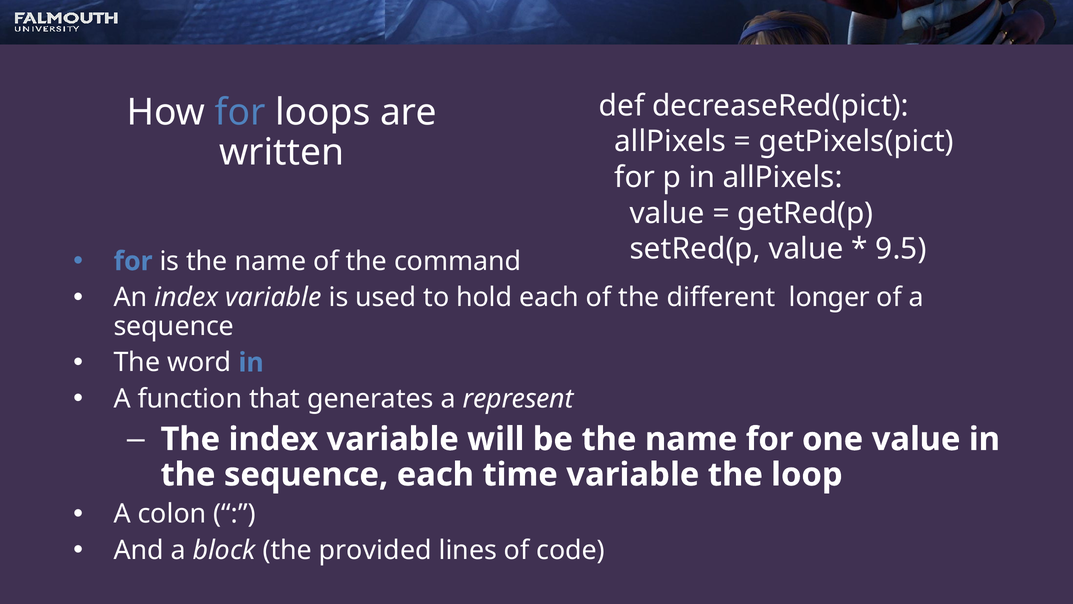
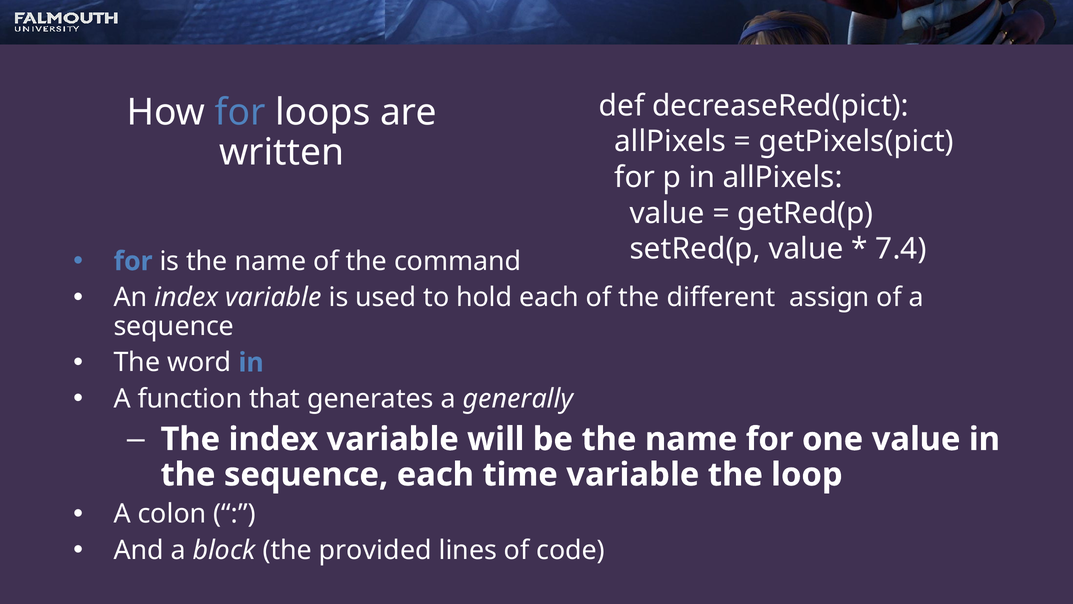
9.5: 9.5 -> 7.4 (901, 249)
longer: longer -> assign (829, 297)
represent: represent -> generally (518, 398)
